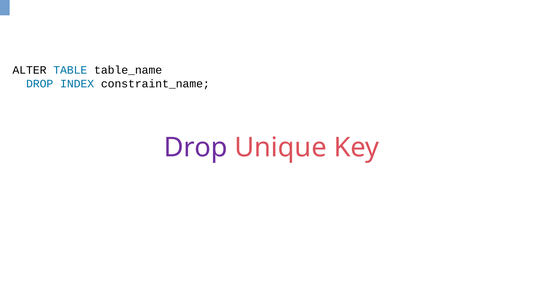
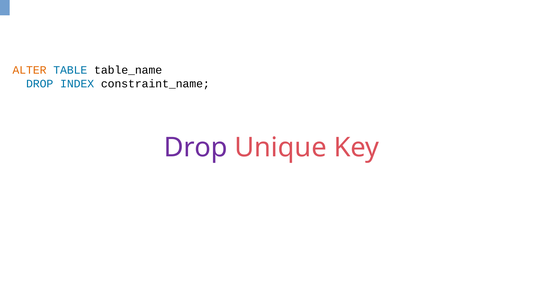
ALTER colour: black -> orange (30, 70)
